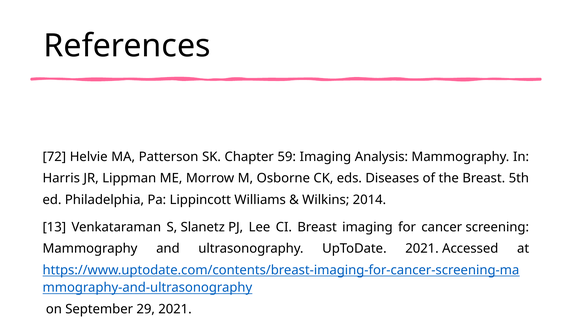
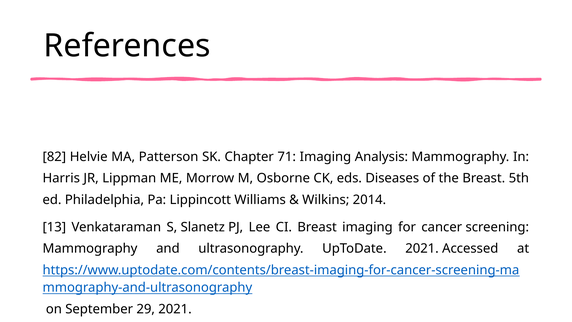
72: 72 -> 82 (54, 157)
59: 59 -> 71 (287, 157)
